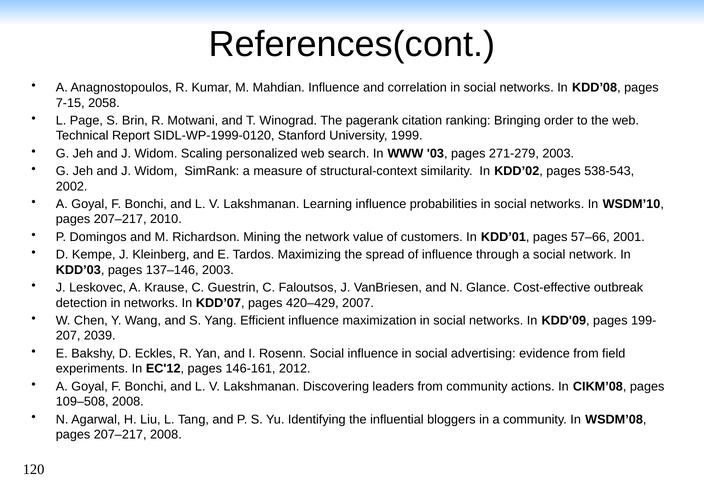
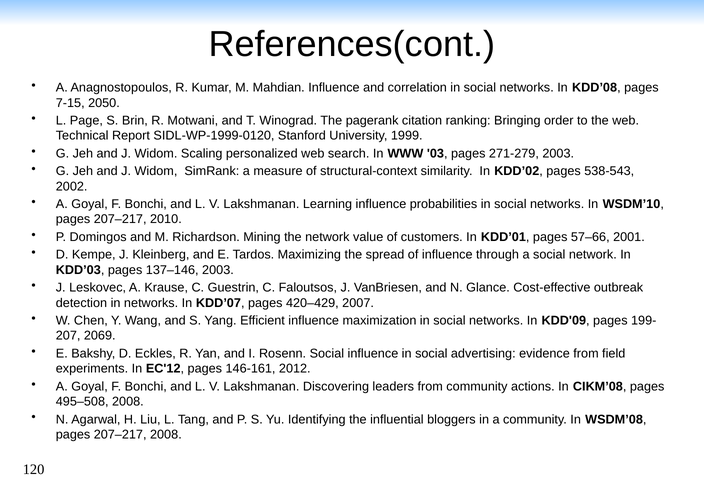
2058: 2058 -> 2050 (104, 103)
2039: 2039 -> 2069 (100, 335)
109–508: 109–508 -> 495–508 (82, 401)
